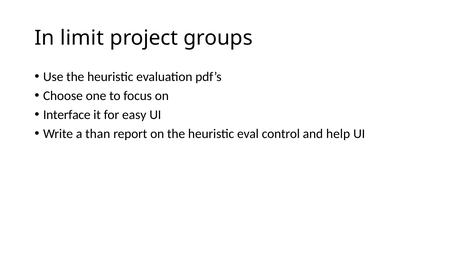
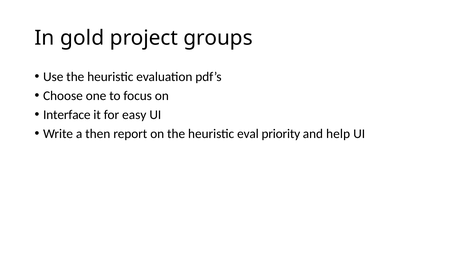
limit: limit -> gold (82, 38)
than: than -> then (98, 134)
control: control -> priority (281, 134)
